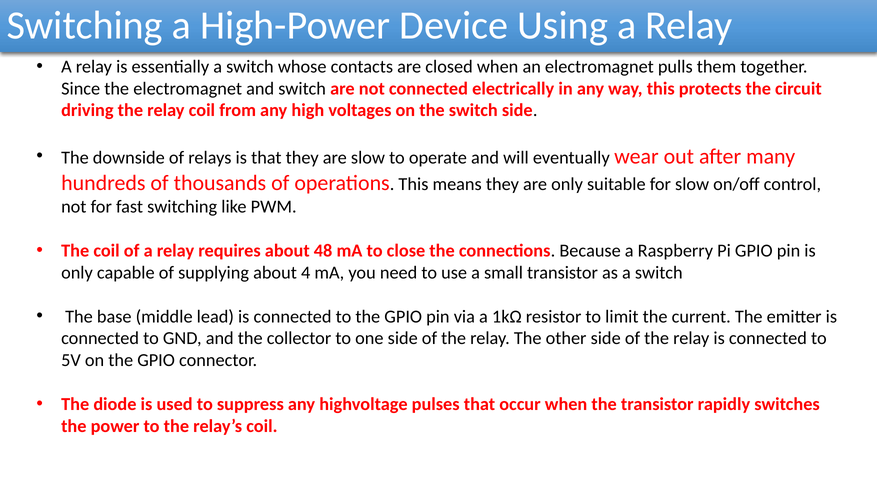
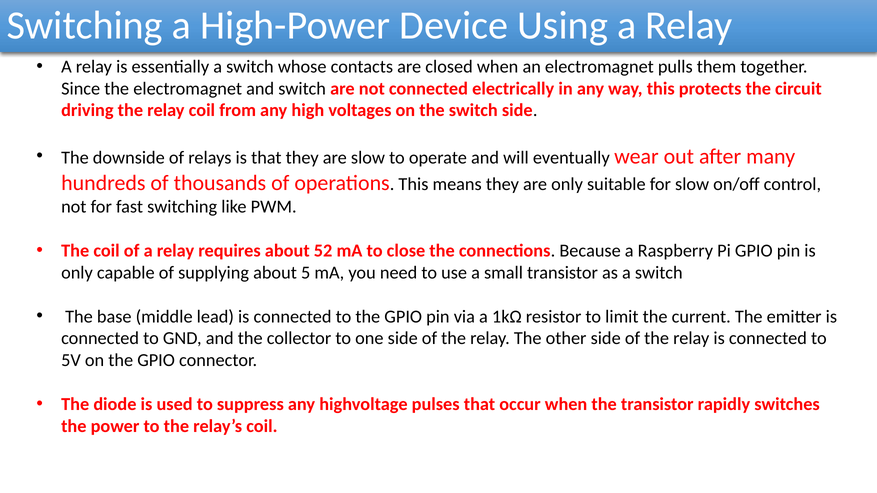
48: 48 -> 52 (323, 251)
4: 4 -> 5 (306, 273)
